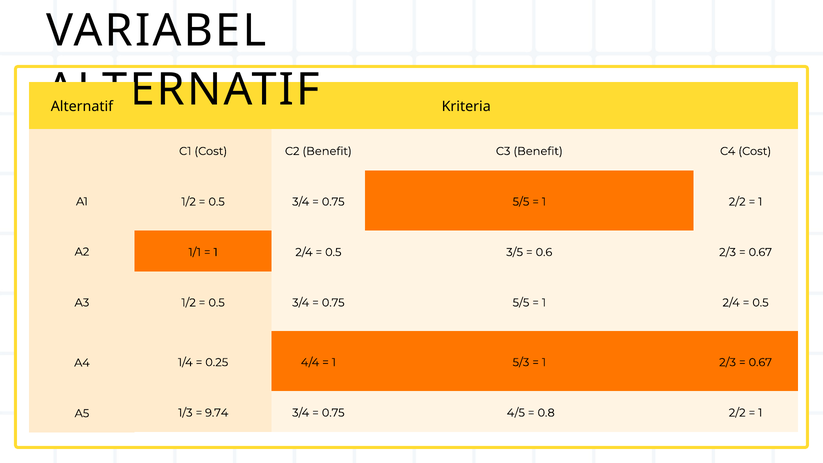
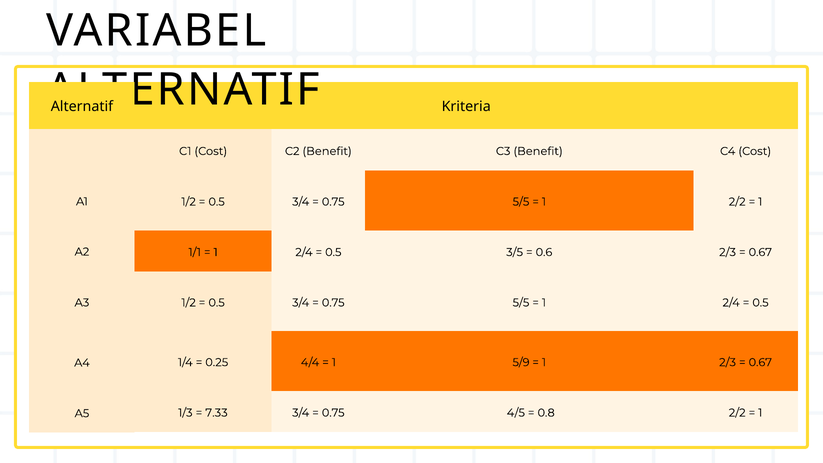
5/3: 5/3 -> 5/9 (521, 362)
9.74: 9.74 -> 7.33 (217, 413)
